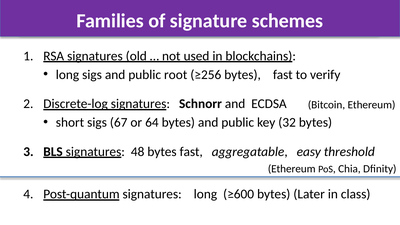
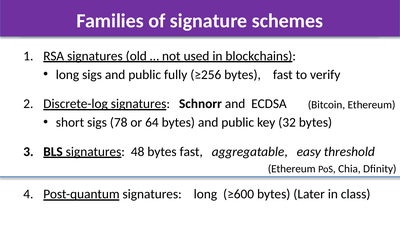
root: root -> fully (176, 75)
67: 67 -> 78 (119, 122)
